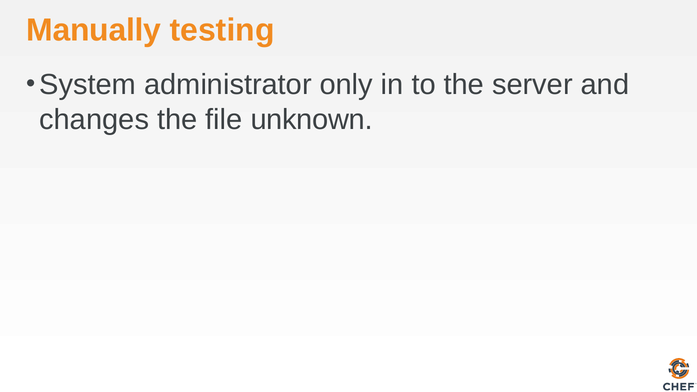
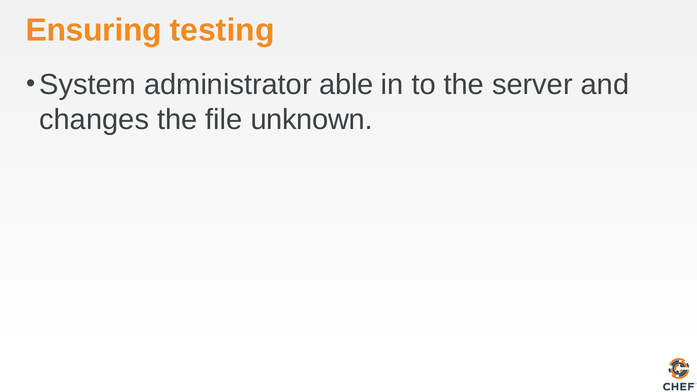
Manually: Manually -> Ensuring (94, 30)
only: only -> able (346, 85)
